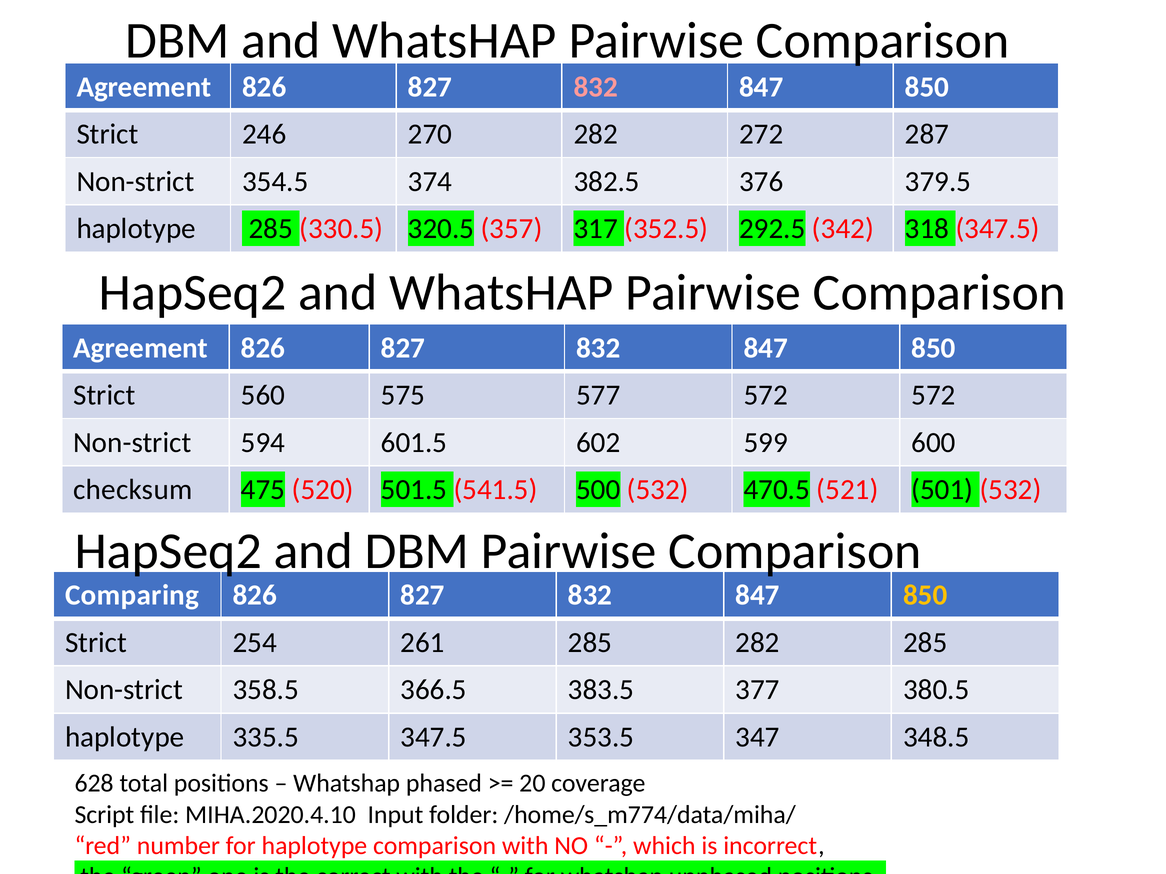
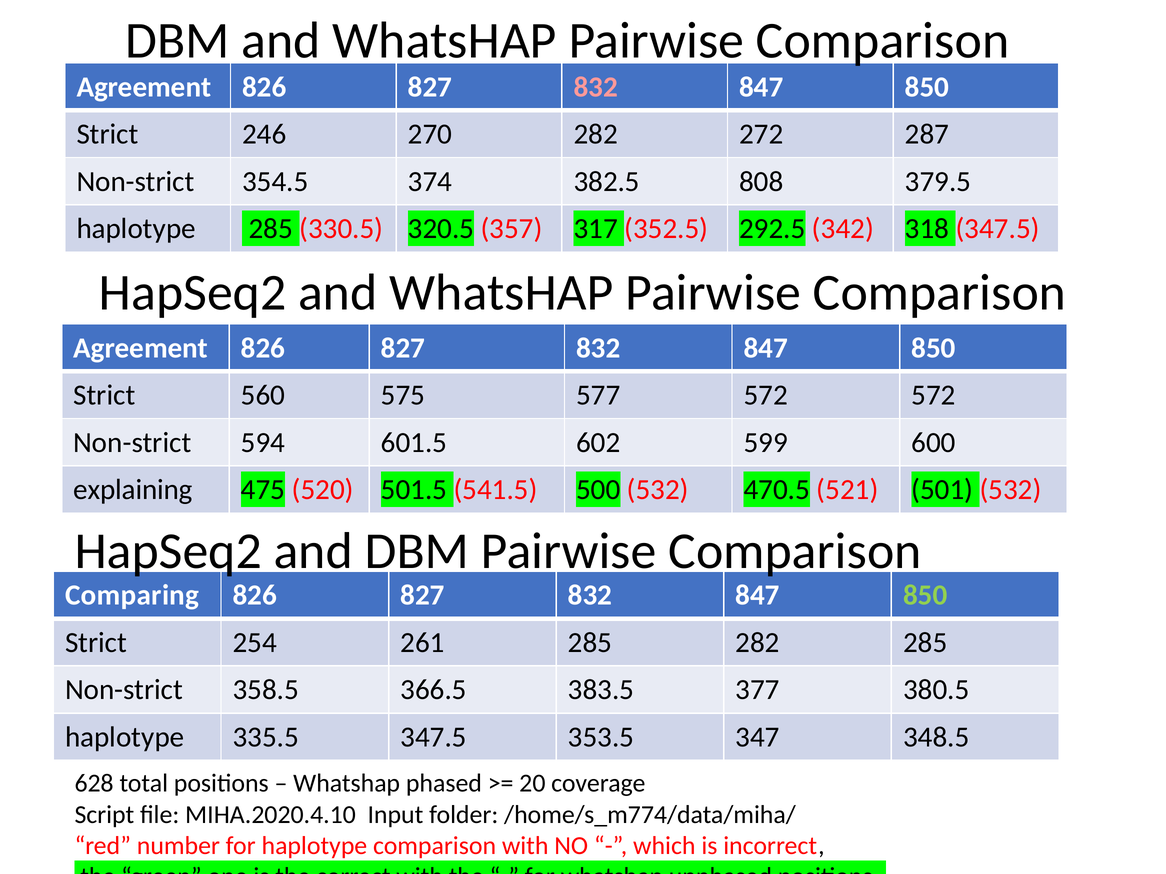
376: 376 -> 808 (761, 182)
checksum: checksum -> explaining (133, 490)
850 colour: yellow -> light green (925, 596)
